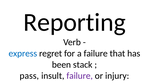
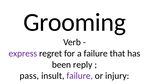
Reporting: Reporting -> Grooming (75, 22)
express colour: blue -> purple (23, 53)
stack: stack -> reply (83, 64)
